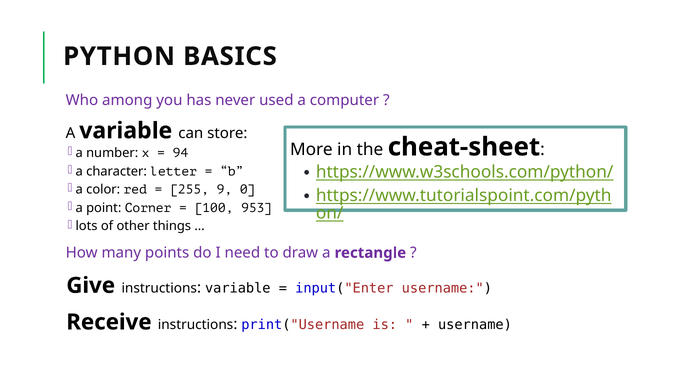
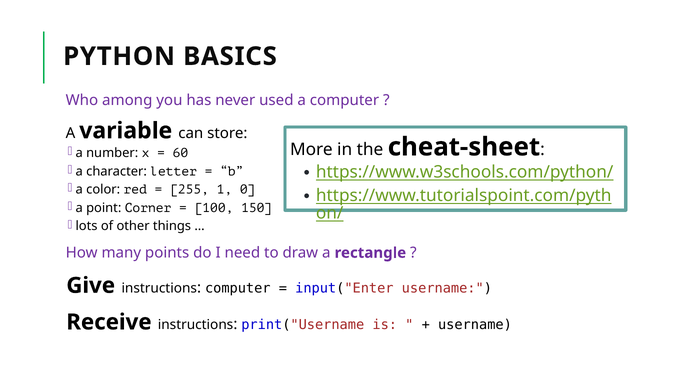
94: 94 -> 60 (180, 153)
9: 9 -> 1 (224, 190)
953: 953 -> 150 (257, 208)
instructions variable: variable -> computer (238, 288)
